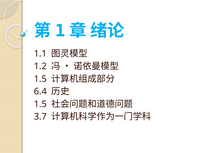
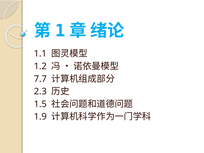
1.5: 1.5 -> 7.7 (40, 79)
6.4: 6.4 -> 2.3 (40, 91)
3.7: 3.7 -> 1.9 (40, 117)
